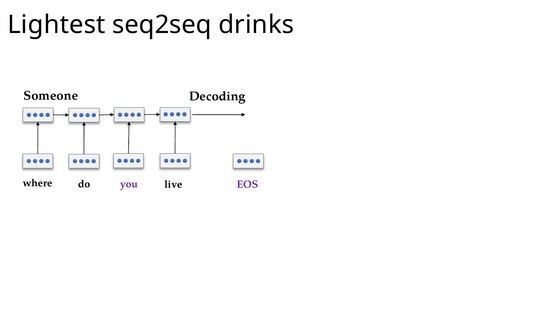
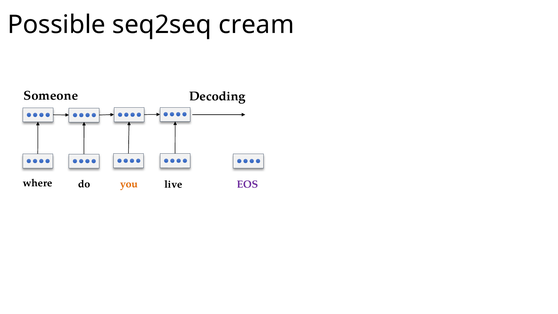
Lightest: Lightest -> Possible (57, 25)
drinks: drinks -> cream (256, 25)
you colour: purple -> orange (129, 184)
